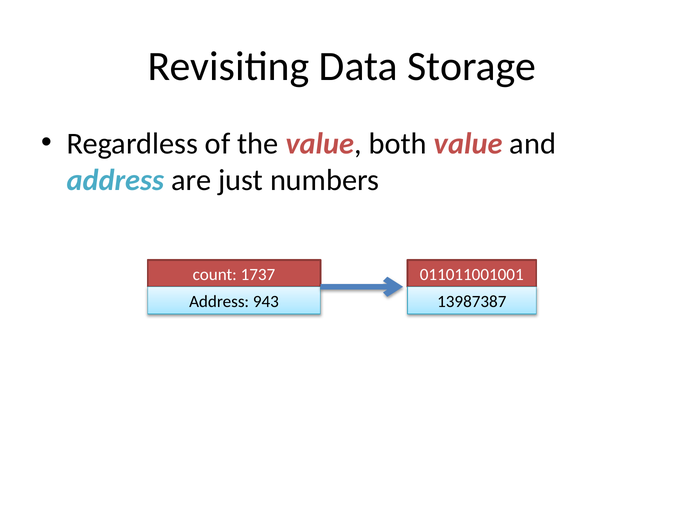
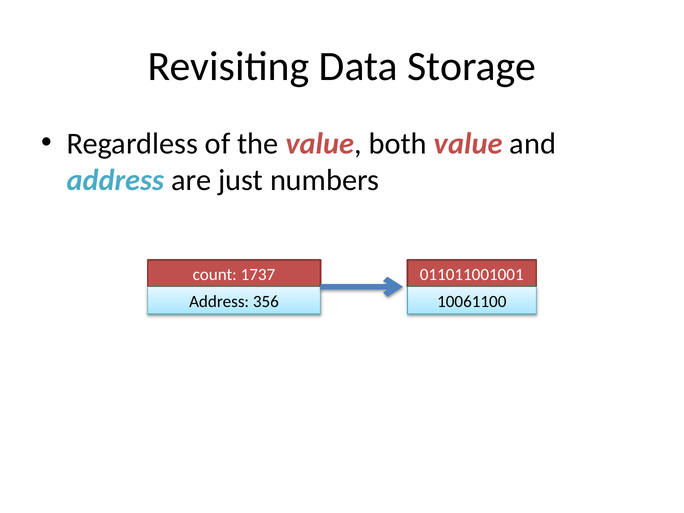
943: 943 -> 356 (266, 302)
13987387: 13987387 -> 10061100 (472, 302)
